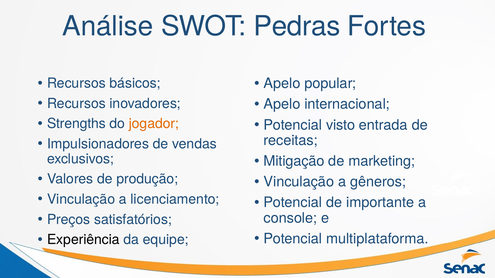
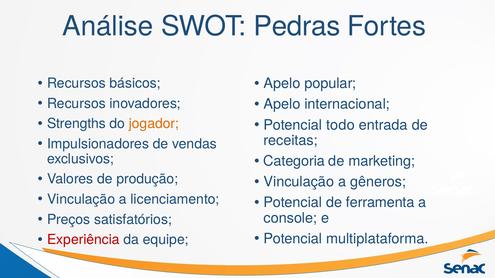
visto: visto -> todo (340, 125)
Mitigação: Mitigação -> Categoria (294, 161)
importante: importante -> ferramenta (380, 203)
Experiência colour: black -> red (83, 240)
